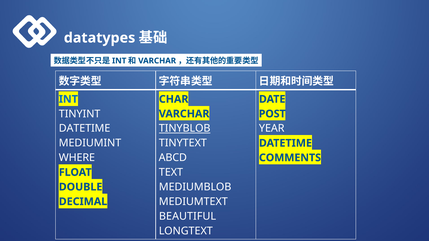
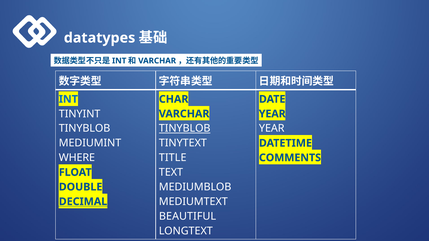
POST: POST -> YEAR (272, 114)
DATETIME: DATETIME -> TINYBLOB (85, 129)
ABCD: ABCD -> TITLE (173, 158)
DECIMAL underline: none -> present (83, 202)
